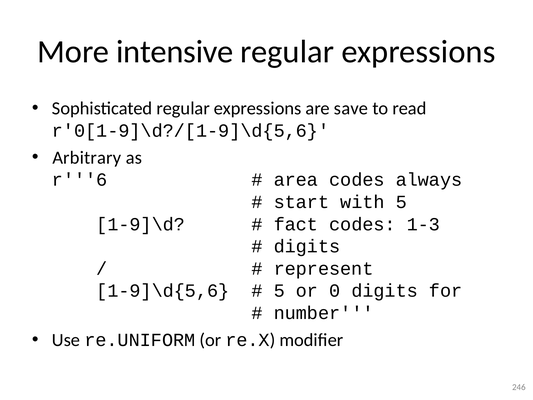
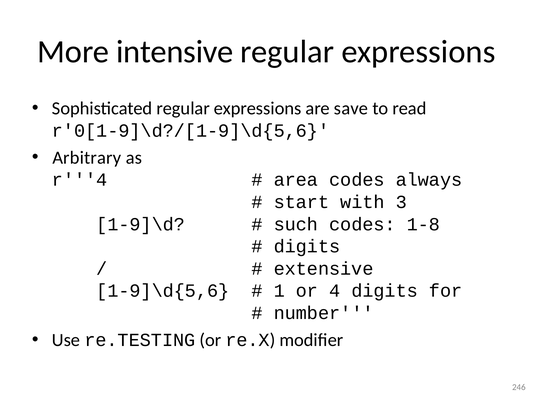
r'''6: r'''6 -> r'''4 (80, 180)
with 5: 5 -> 3 (401, 202)
fact: fact -> such (296, 224)
1-3: 1-3 -> 1-8 (423, 224)
represent: represent -> extensive (324, 268)
5: 5 -> 1 (279, 291)
0: 0 -> 4 (335, 291)
re.UNIFORM: re.UNIFORM -> re.TESTING (140, 340)
